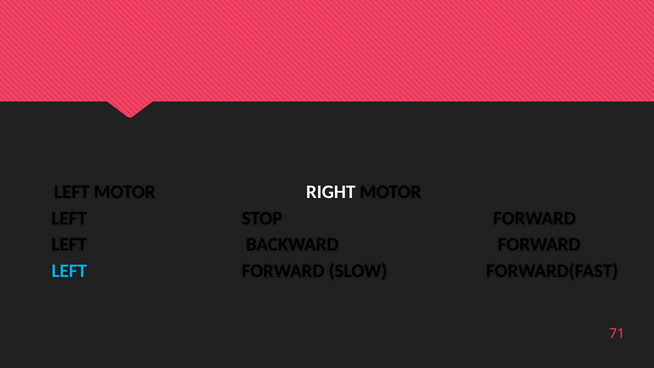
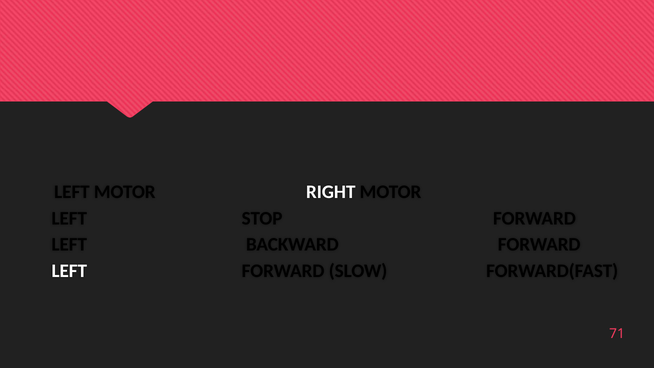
LEFT colour: light blue -> white (69, 271)
